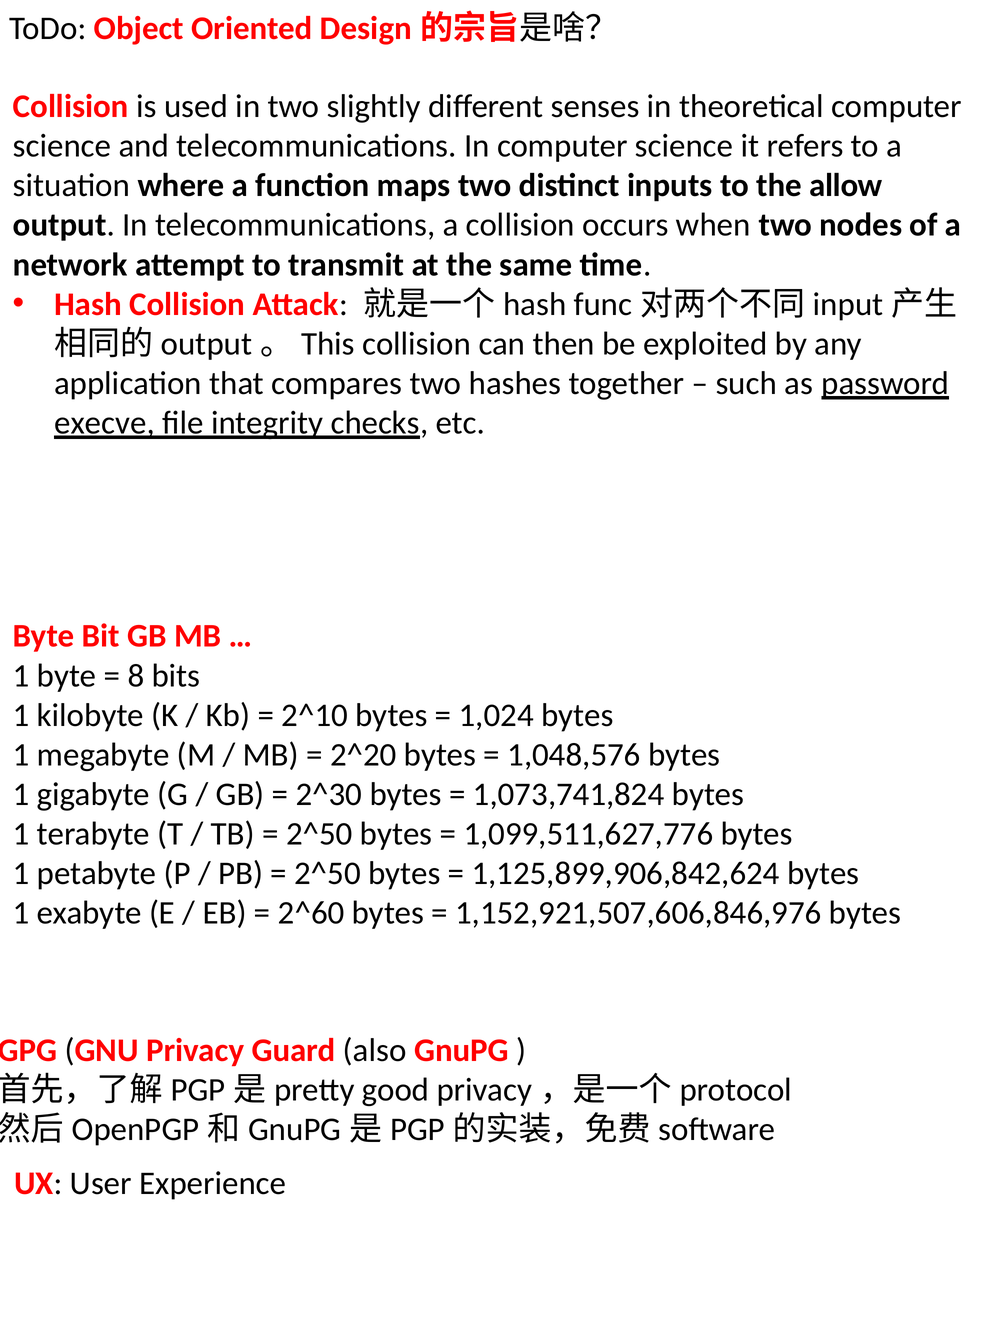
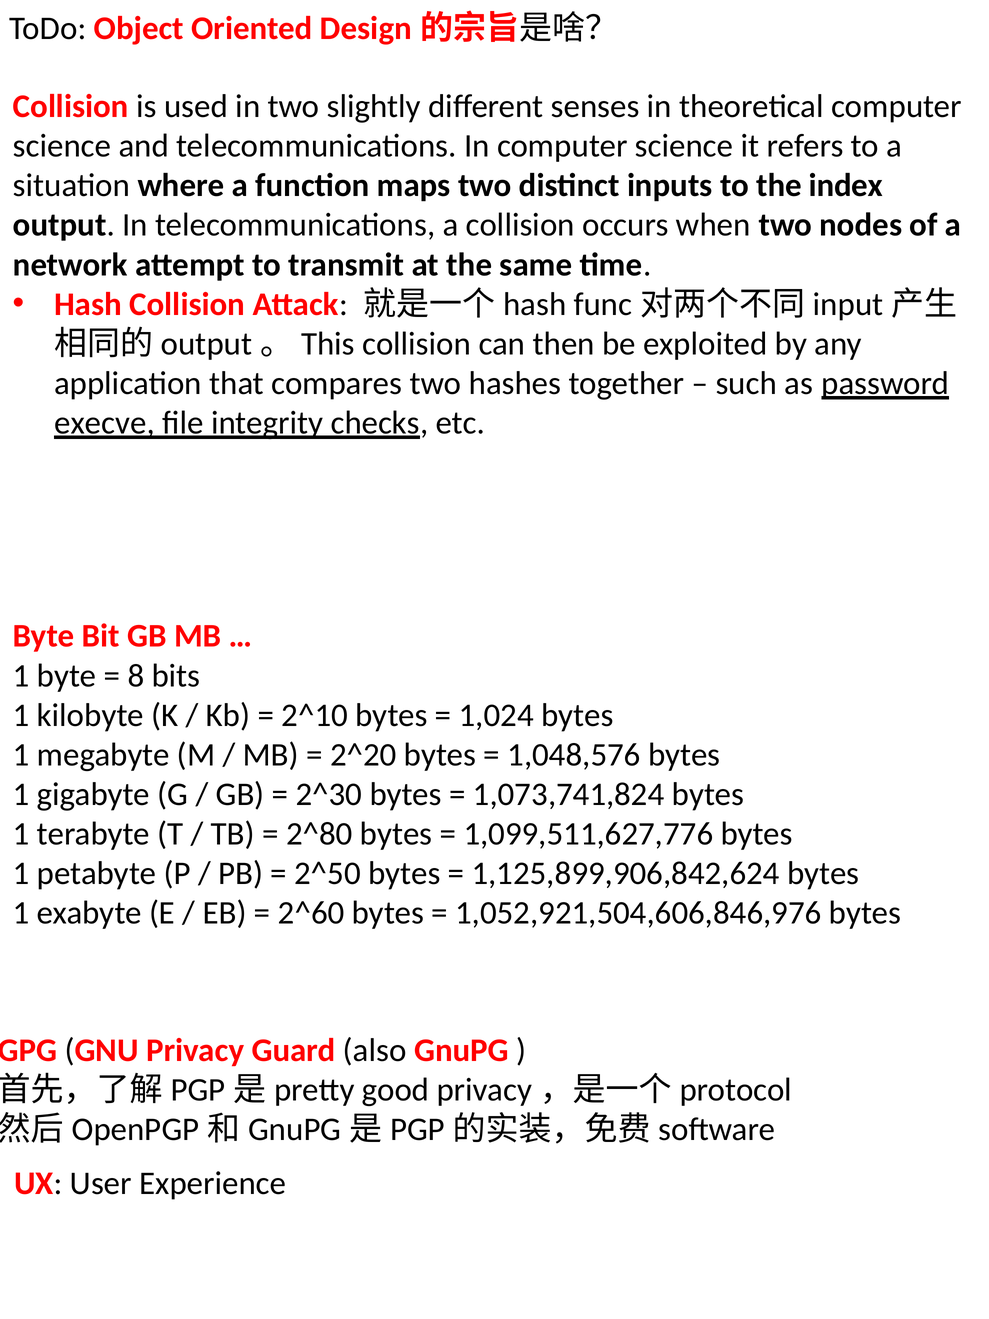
allow: allow -> index (846, 185)
2^50: 2^50 -> 2^80 (319, 834)
1,152,921,507,606,846,976: 1,152,921,507,606,846,976 -> 1,052,921,504,606,846,976 (638, 913)
